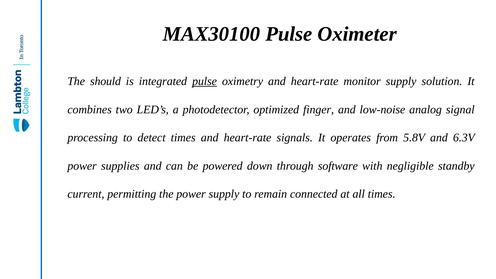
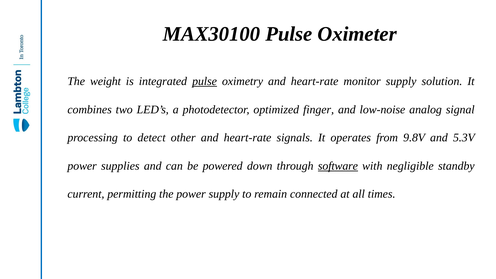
should: should -> weight (106, 81)
detect times: times -> other (183, 138)
5.8V: 5.8V -> 9.8V (414, 138)
6.3V: 6.3V -> 5.3V (464, 138)
software underline: none -> present (338, 166)
